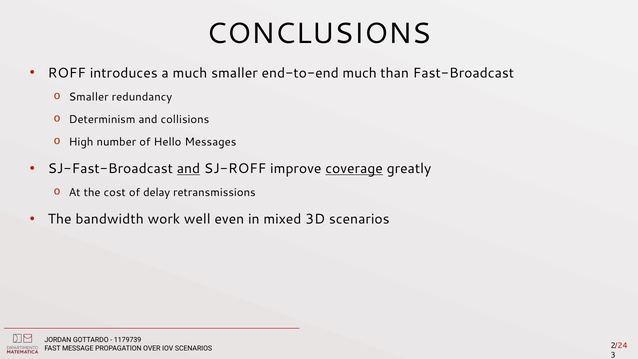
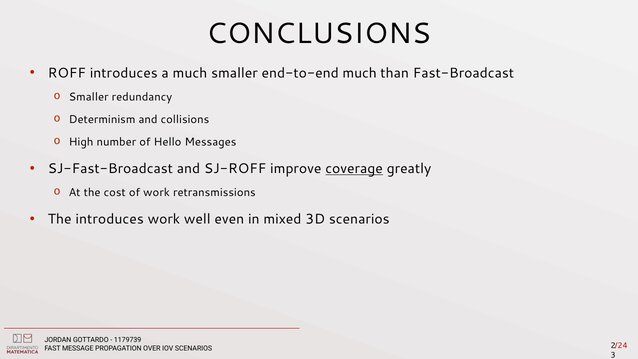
and underline: present -> none (189, 169)
of delay: delay -> work (157, 193)
The bandwidth: bandwidth -> introduces (110, 219)
